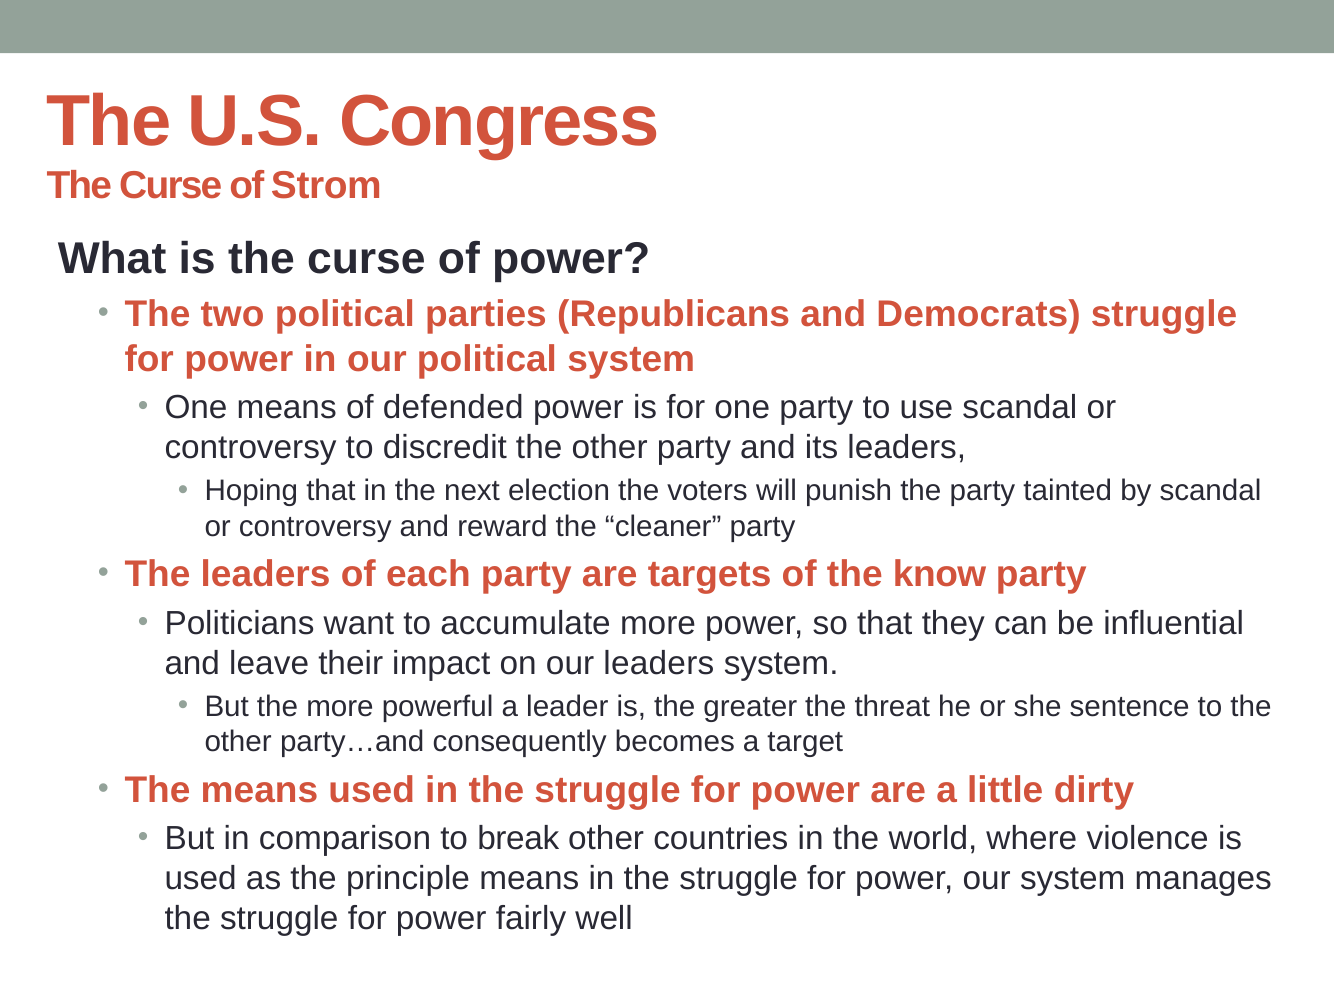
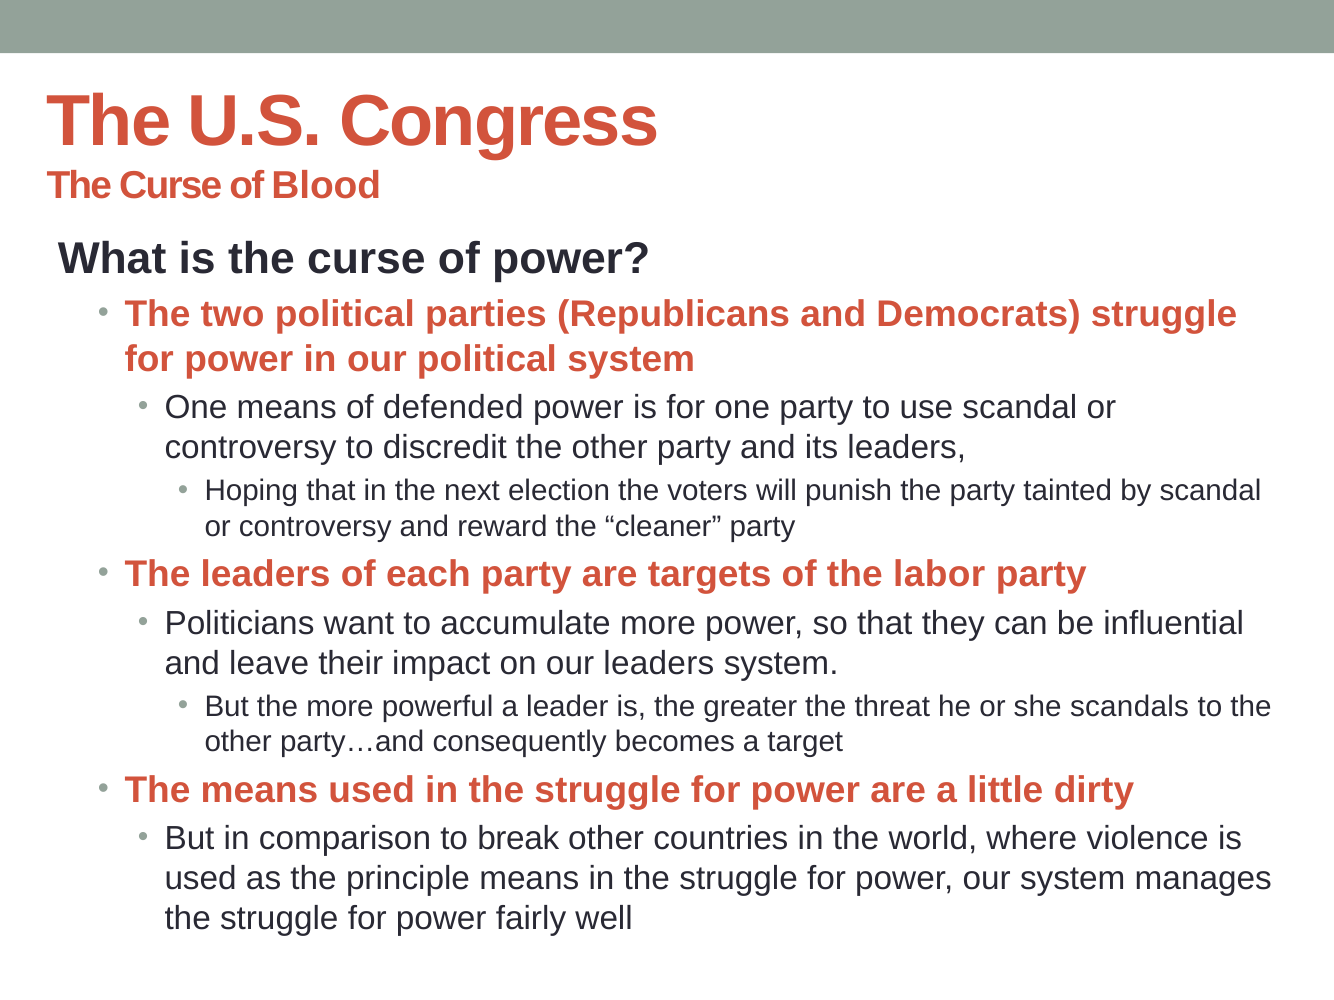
Strom: Strom -> Blood (326, 186)
know: know -> labor (939, 575)
sentence: sentence -> scandals (1129, 707)
